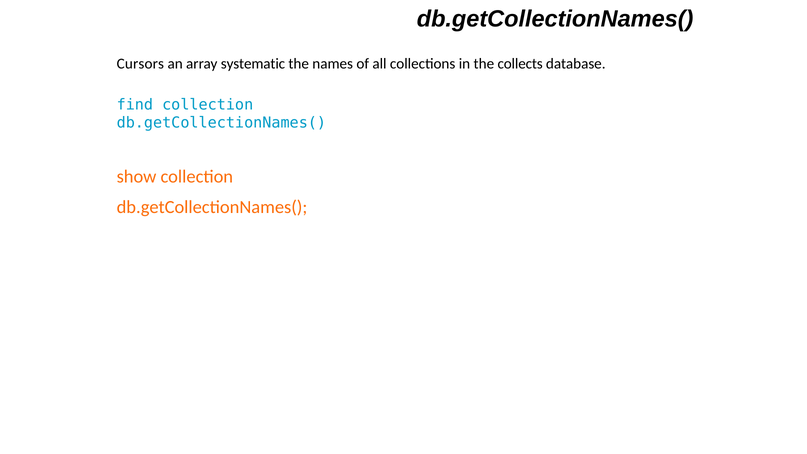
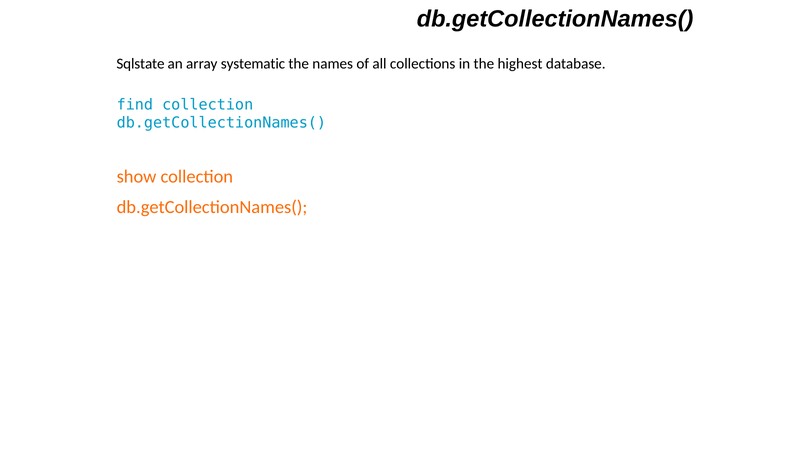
Cursors: Cursors -> Sqlstate (140, 64)
collects: collects -> highest (520, 64)
